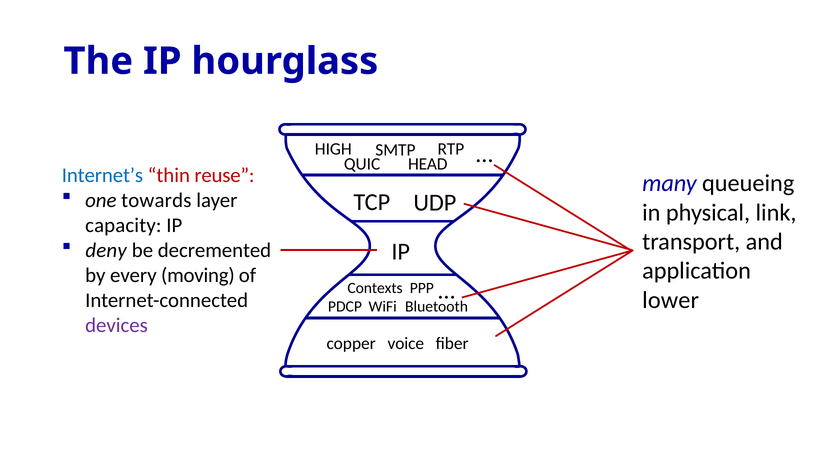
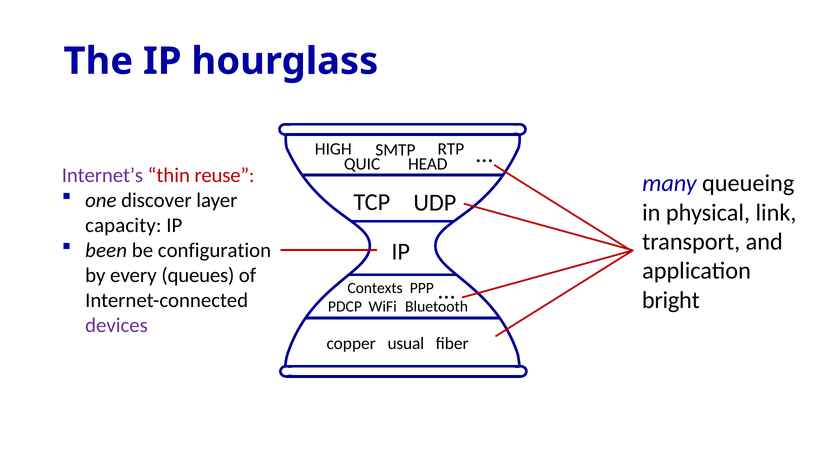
Internet’s colour: blue -> purple (102, 175)
towards: towards -> discover (156, 200)
deny: deny -> been (106, 250)
decremented: decremented -> configuration (214, 250)
moving: moving -> queues (198, 275)
lower: lower -> bright (671, 300)
voice: voice -> usual (406, 343)
